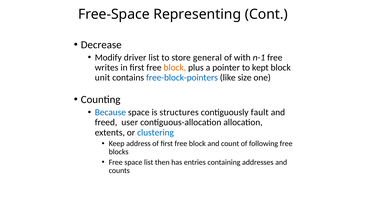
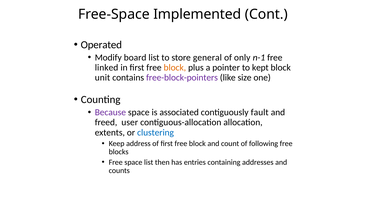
Representing: Representing -> Implemented (197, 14)
Decrease: Decrease -> Operated (101, 45)
driver: driver -> board (135, 58)
with: with -> only (242, 58)
writes: writes -> linked (107, 68)
free-block-pointers colour: blue -> purple (182, 78)
Because colour: blue -> purple (110, 113)
structures: structures -> associated (179, 113)
